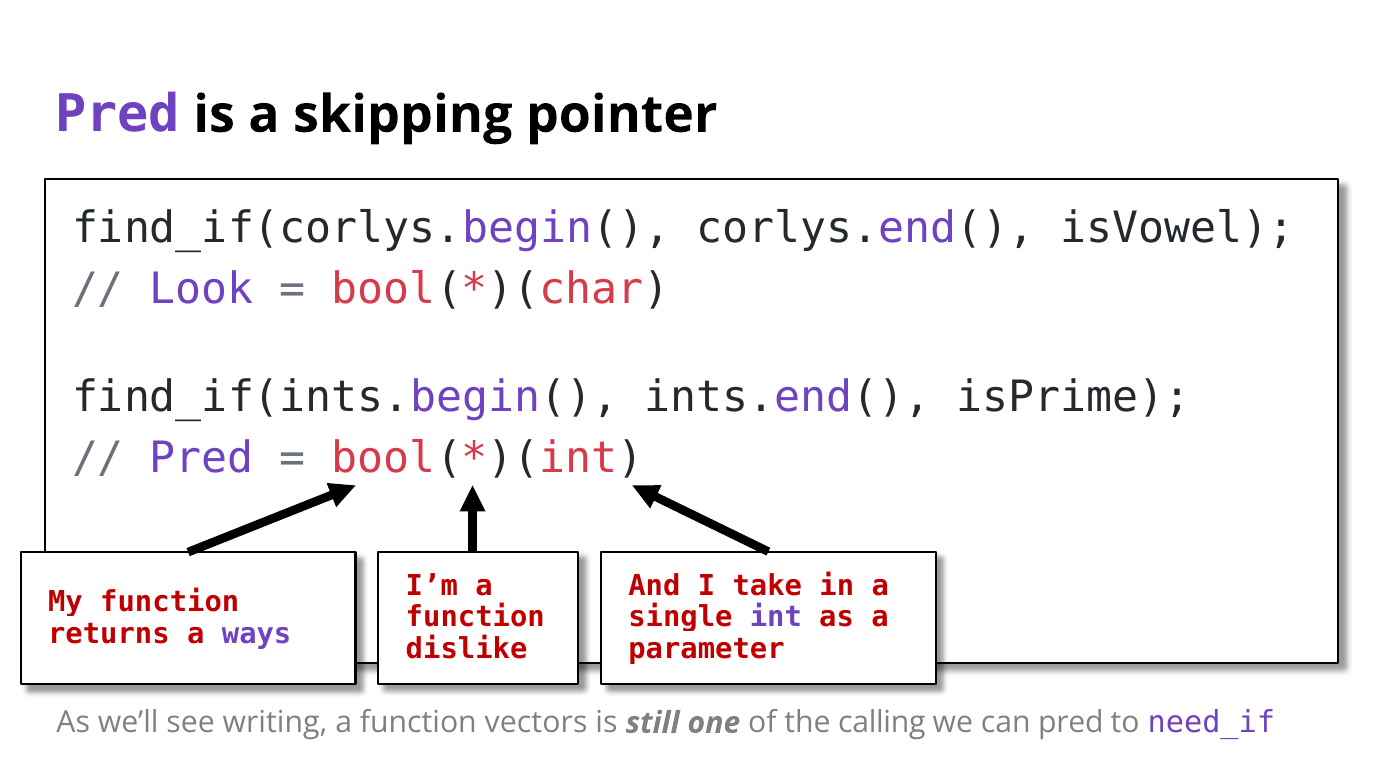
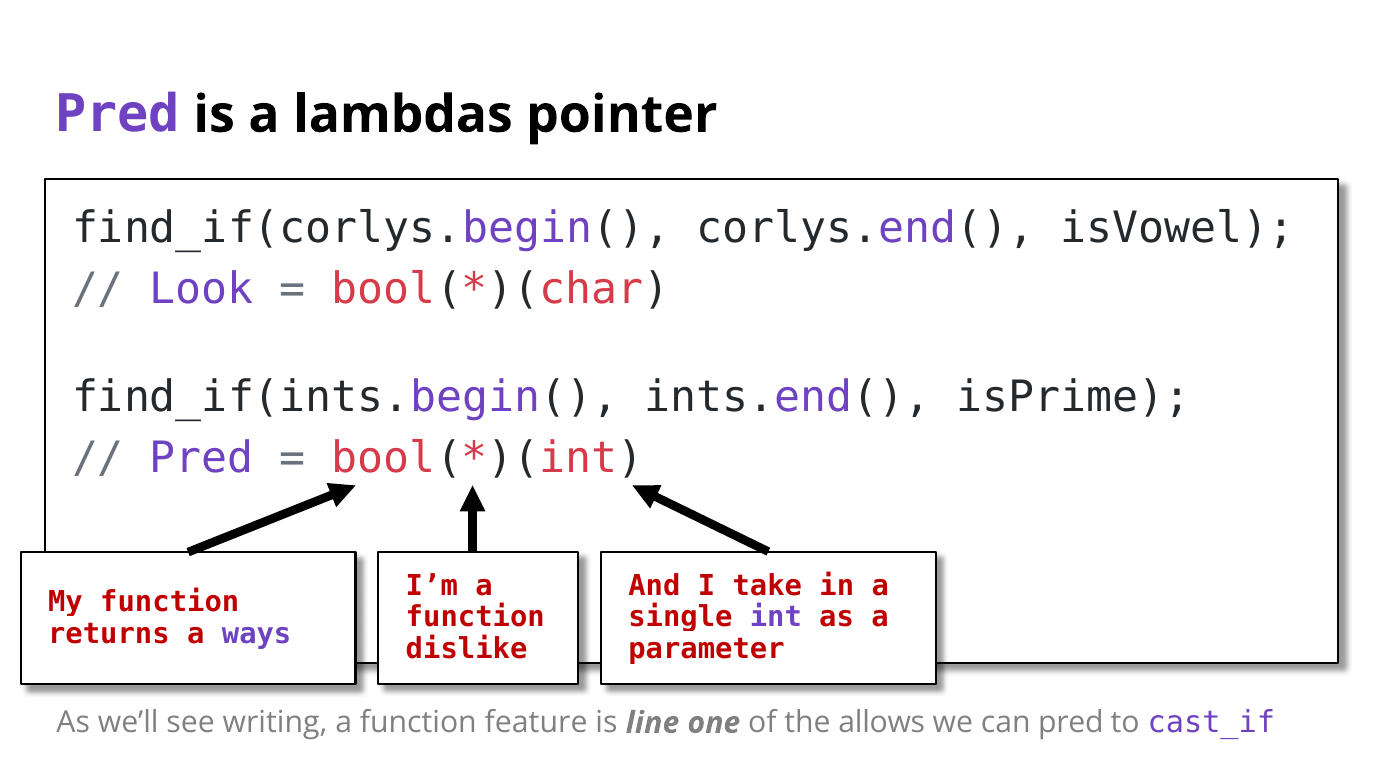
skipping: skipping -> lambdas (403, 115)
vectors: vectors -> feature (536, 723)
still: still -> line (653, 723)
calling: calling -> allows (882, 723)
need_if: need_if -> cast_if (1211, 723)
